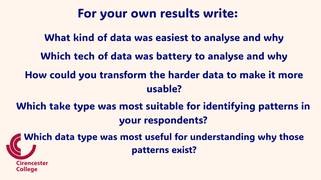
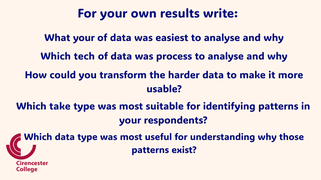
What kind: kind -> your (84, 38)
battery: battery -> process (174, 56)
